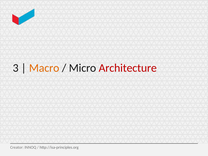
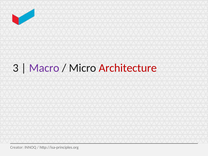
Macro colour: orange -> purple (44, 68)
